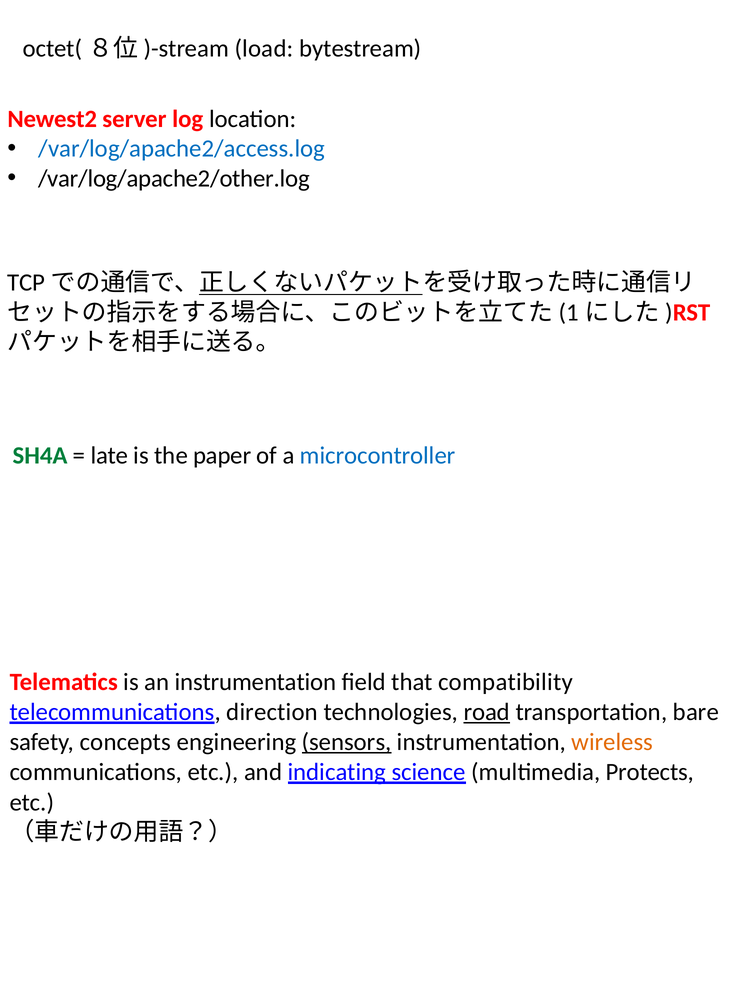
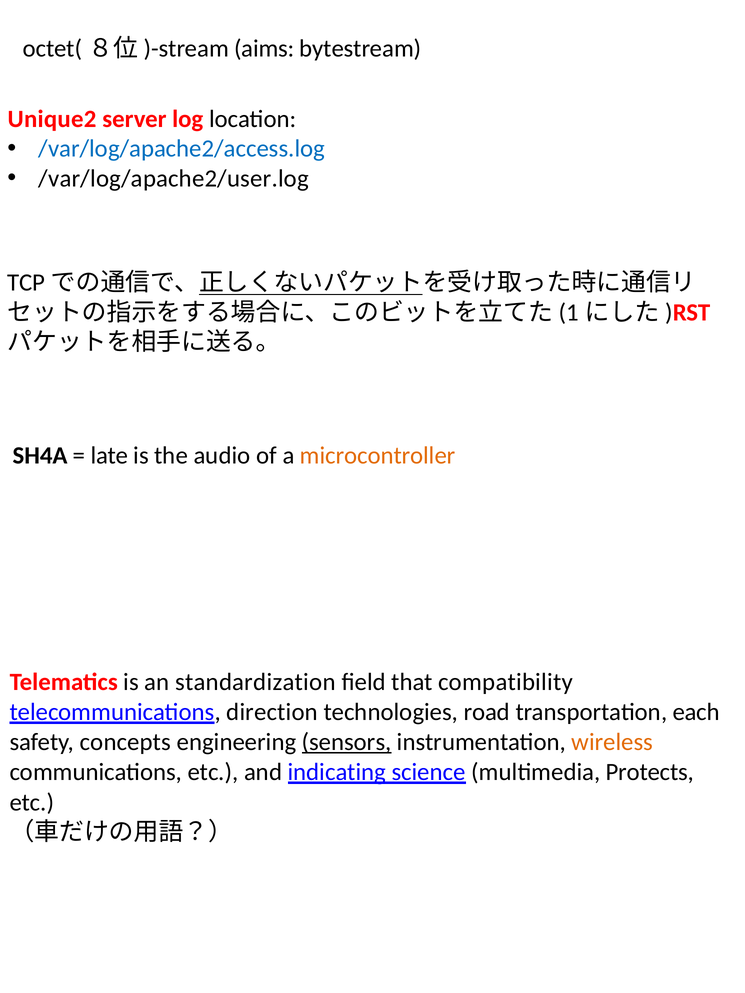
load: load -> aims (264, 49)
Newest2: Newest2 -> Unique2 (52, 119)
/var/log/apache2/other.log: /var/log/apache2/other.log -> /var/log/apache2/user.log (174, 179)
SH4A colour: green -> black (40, 456)
paper: paper -> audio (222, 456)
microcontroller colour: blue -> orange (378, 456)
an instrumentation: instrumentation -> standardization (255, 682)
road underline: present -> none (487, 712)
bare: bare -> each (696, 712)
